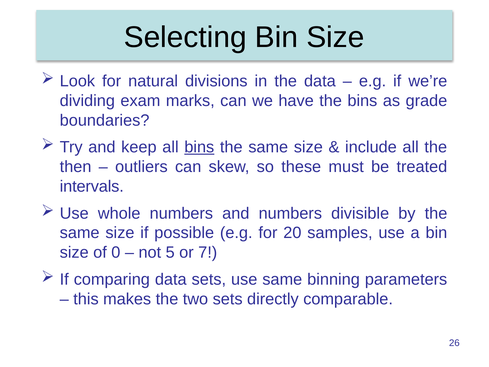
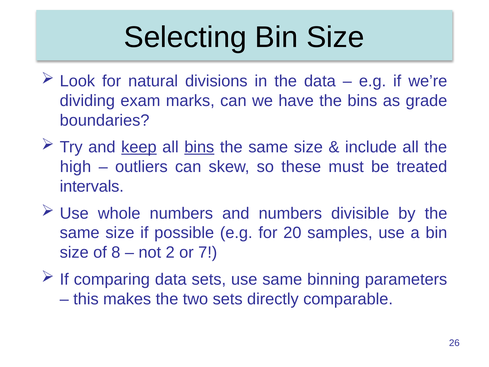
keep underline: none -> present (139, 147)
then: then -> high (76, 167)
0: 0 -> 8 (116, 252)
5: 5 -> 2 (170, 252)
